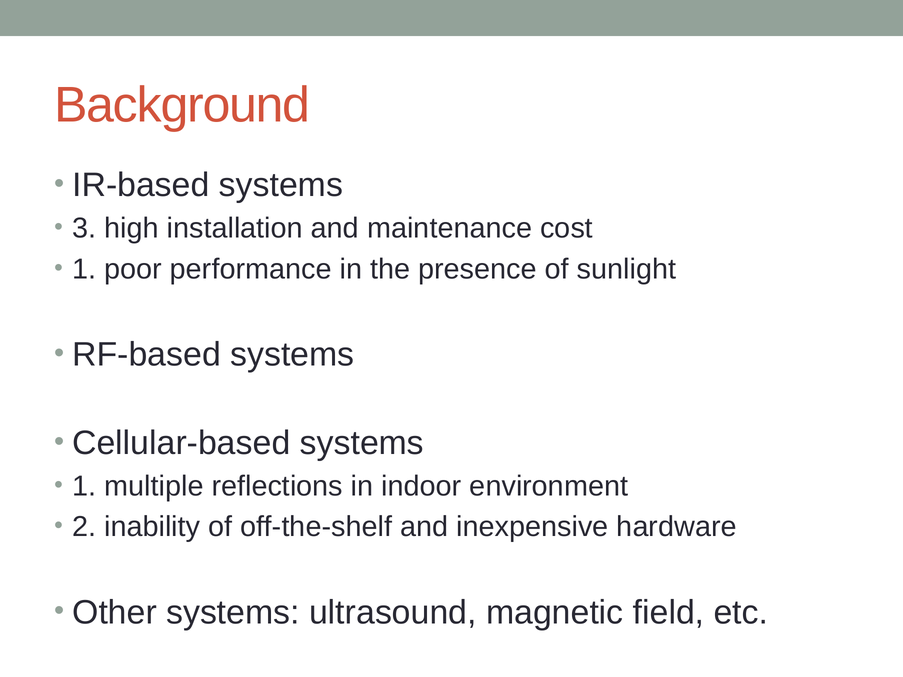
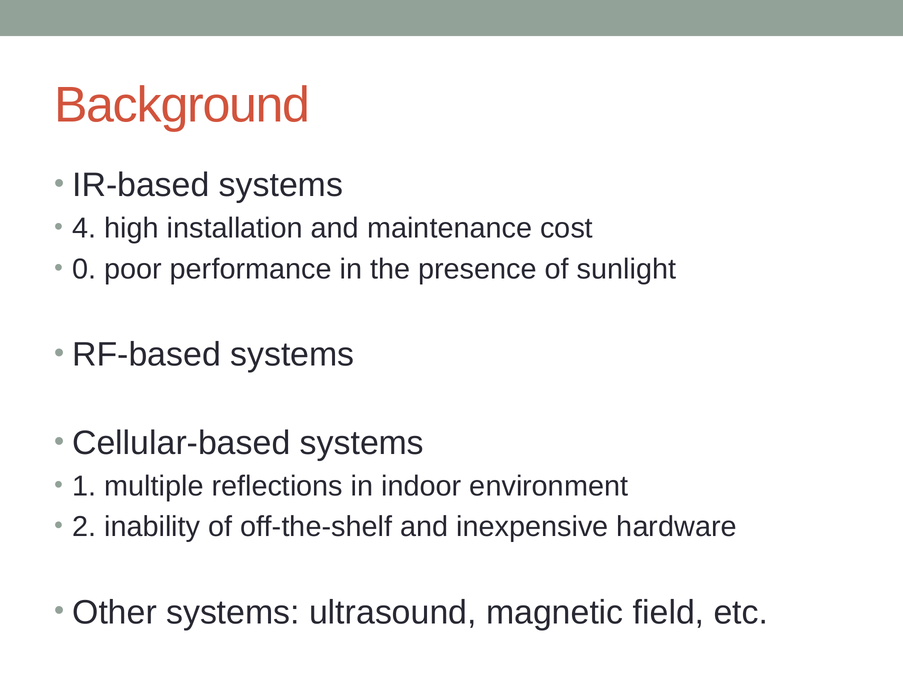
3: 3 -> 4 (84, 229)
1: 1 -> 0 (84, 269)
